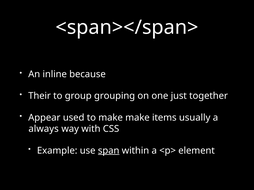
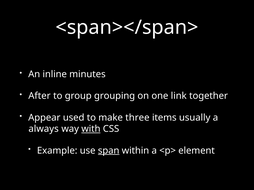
because: because -> minutes (87, 74)
Their: Their -> After (39, 96)
just: just -> link (179, 96)
make make: make -> three (137, 118)
with underline: none -> present (91, 129)
